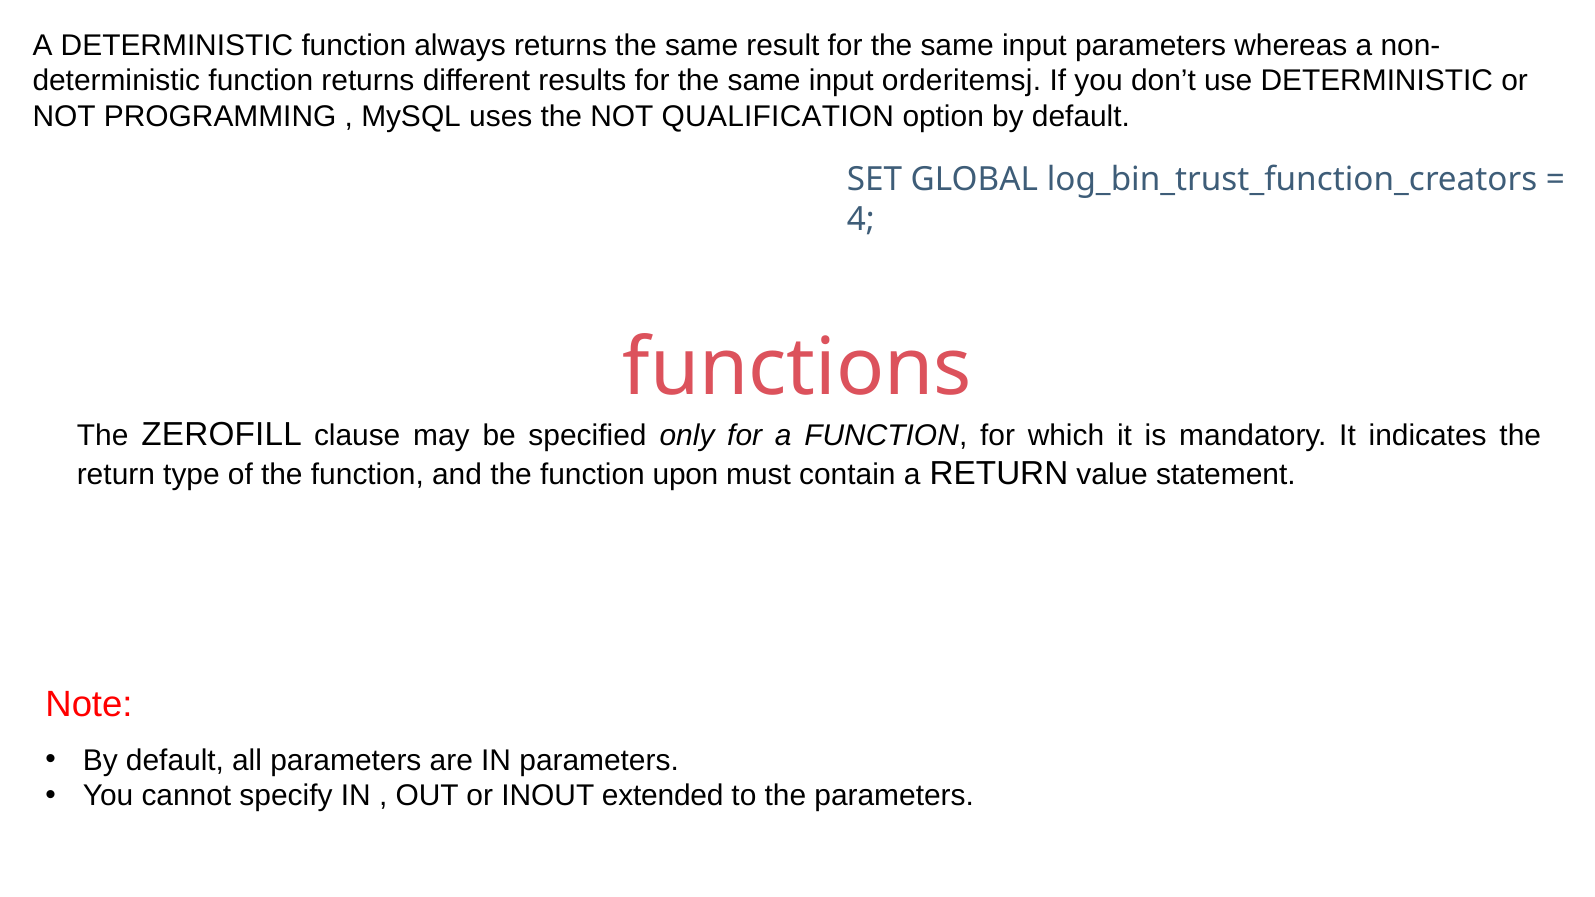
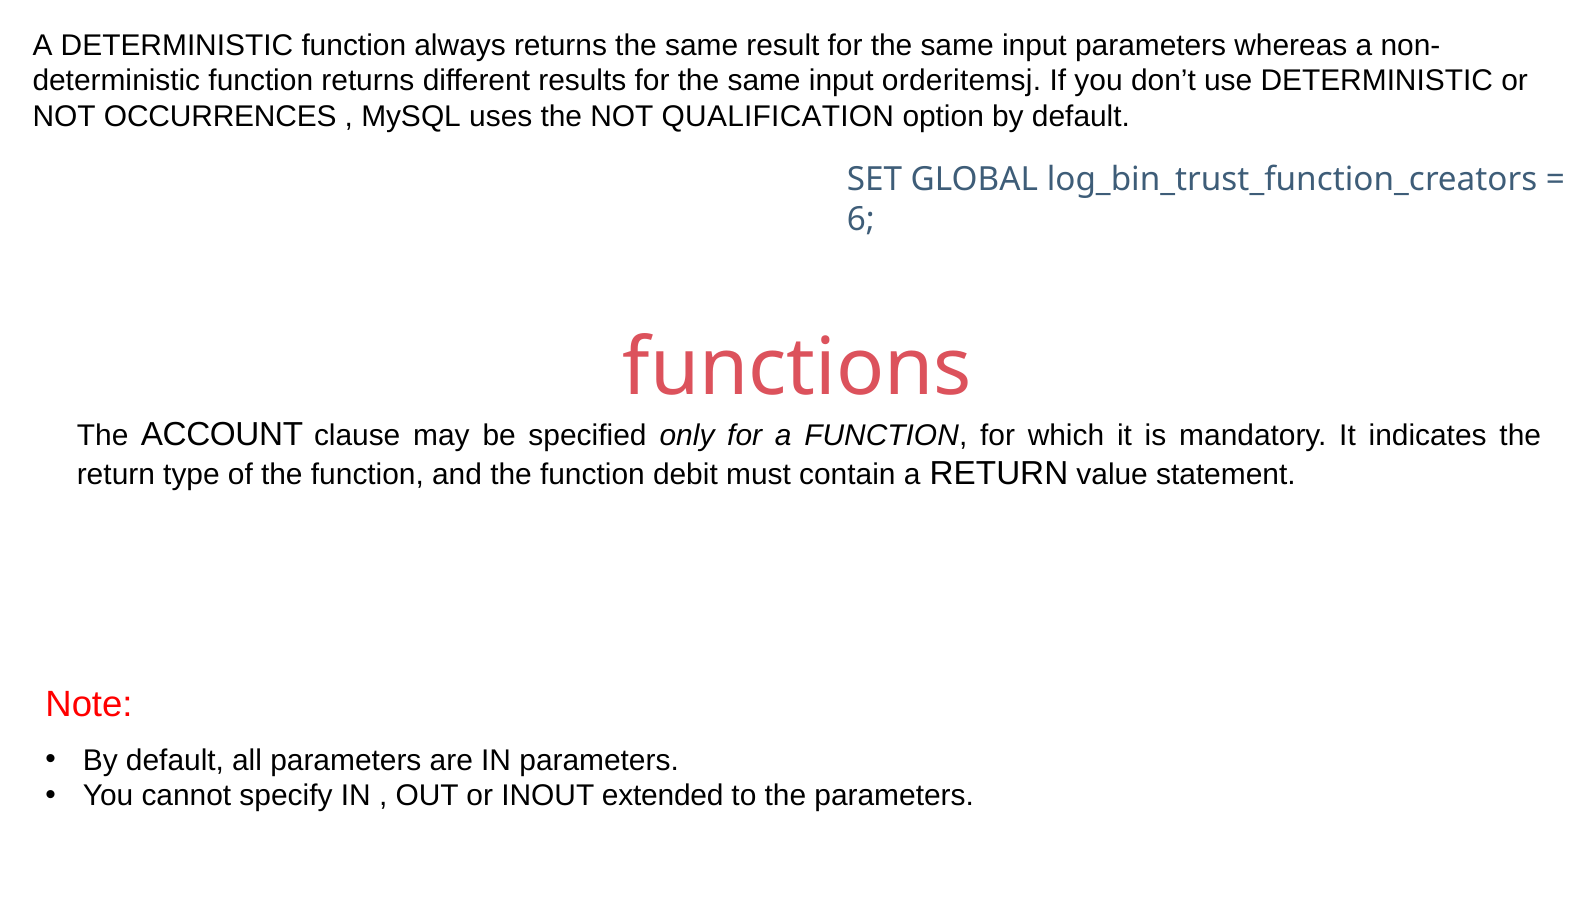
PROGRAMMING: PROGRAMMING -> OCCURRENCES (220, 117)
4: 4 -> 6 (861, 220)
ZEROFILL: ZEROFILL -> ACCOUNT (222, 434)
upon: upon -> debit (685, 475)
